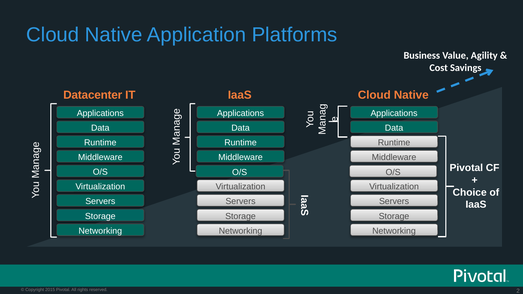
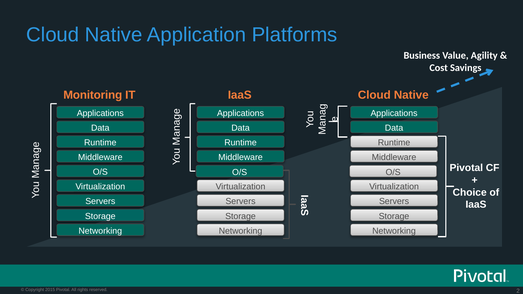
Datacenter: Datacenter -> Monitoring (93, 95)
